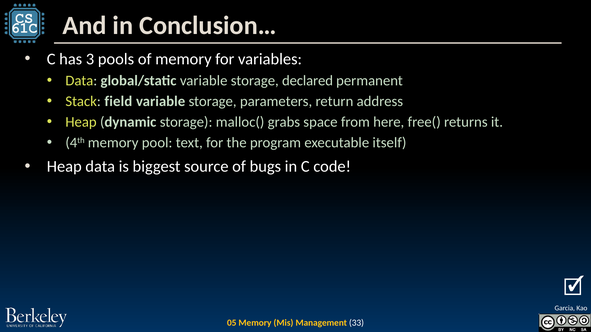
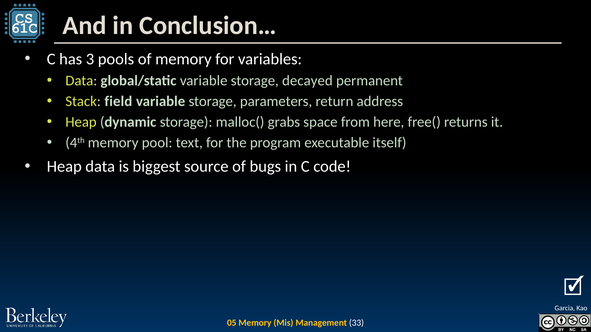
declared: declared -> decayed (307, 81)
